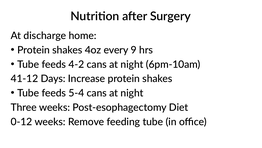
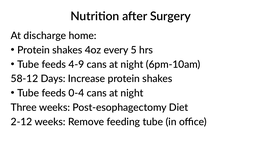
9: 9 -> 5 (134, 50)
4-2: 4-2 -> 4-9 (76, 64)
41-12: 41-12 -> 58-12 (24, 78)
5-4: 5-4 -> 0-4 (76, 93)
0-12: 0-12 -> 2-12 (22, 121)
